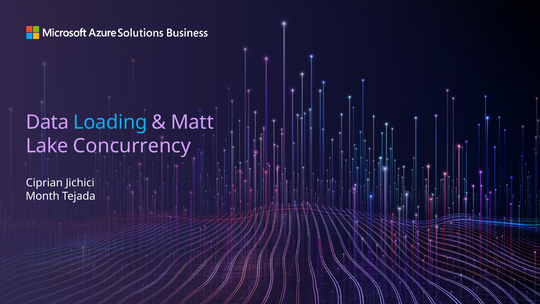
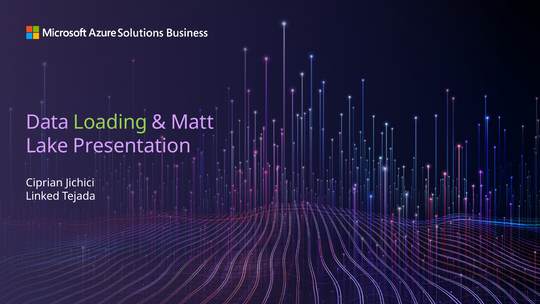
Loading colour: light blue -> light green (110, 122)
Concurrency: Concurrency -> Presentation (132, 146)
Month: Month -> Linked (43, 196)
